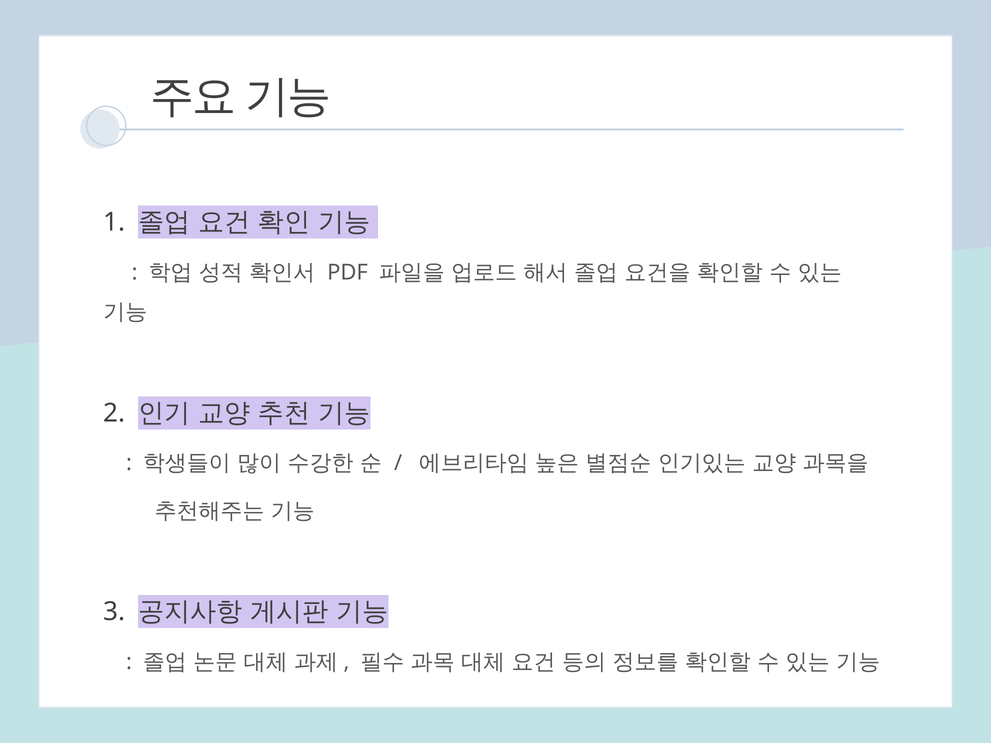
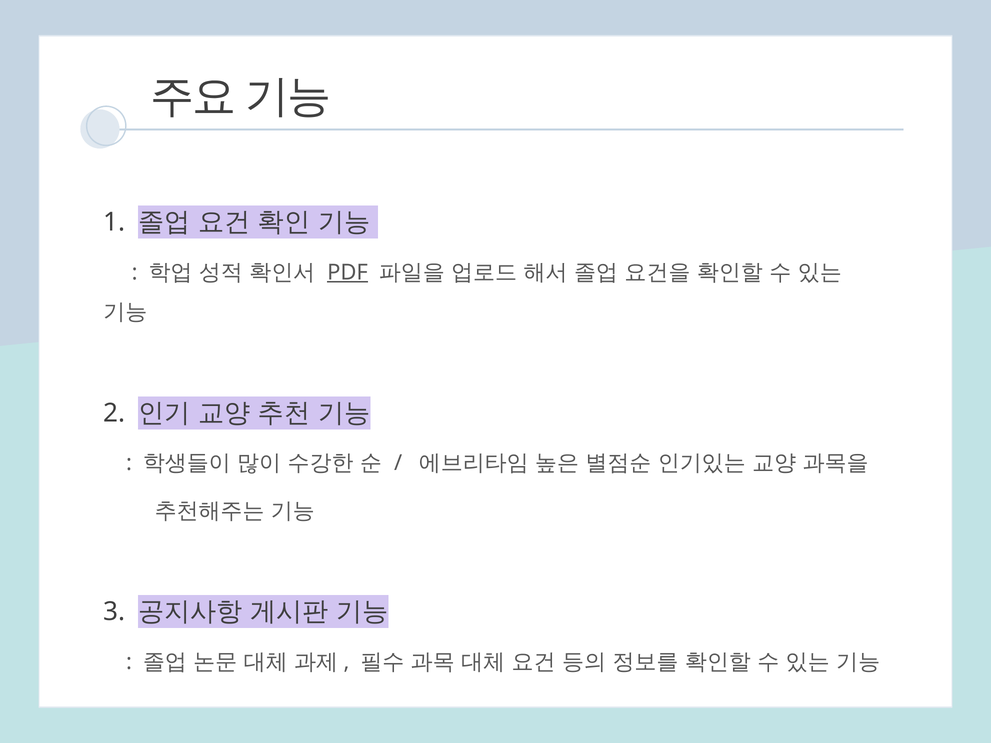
PDF underline: none -> present (348, 272)
